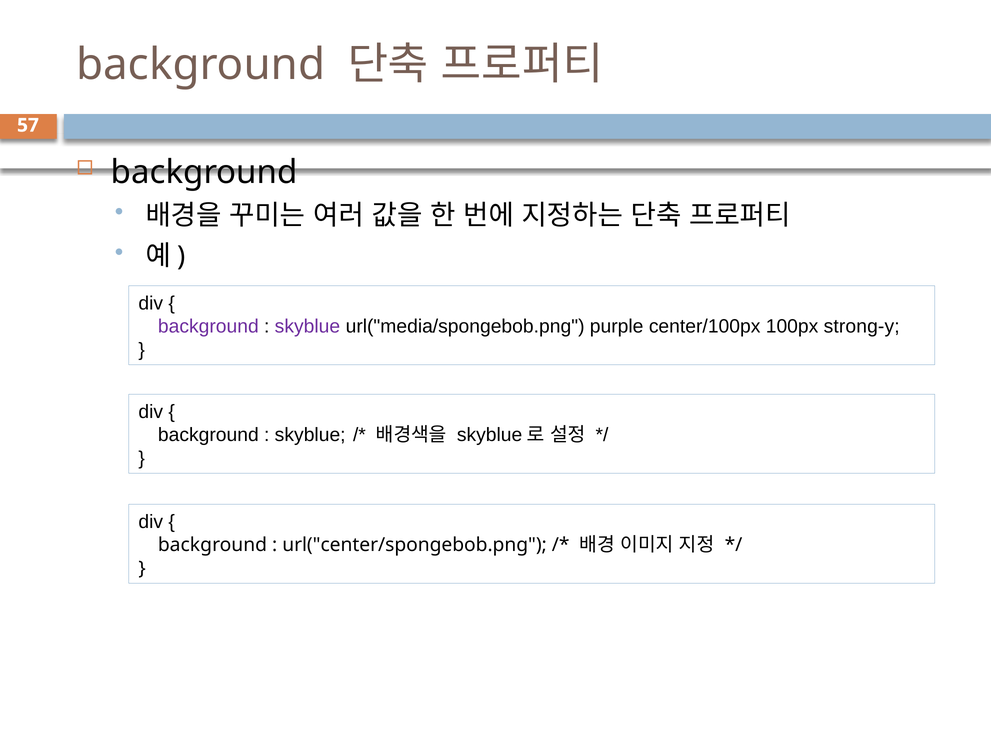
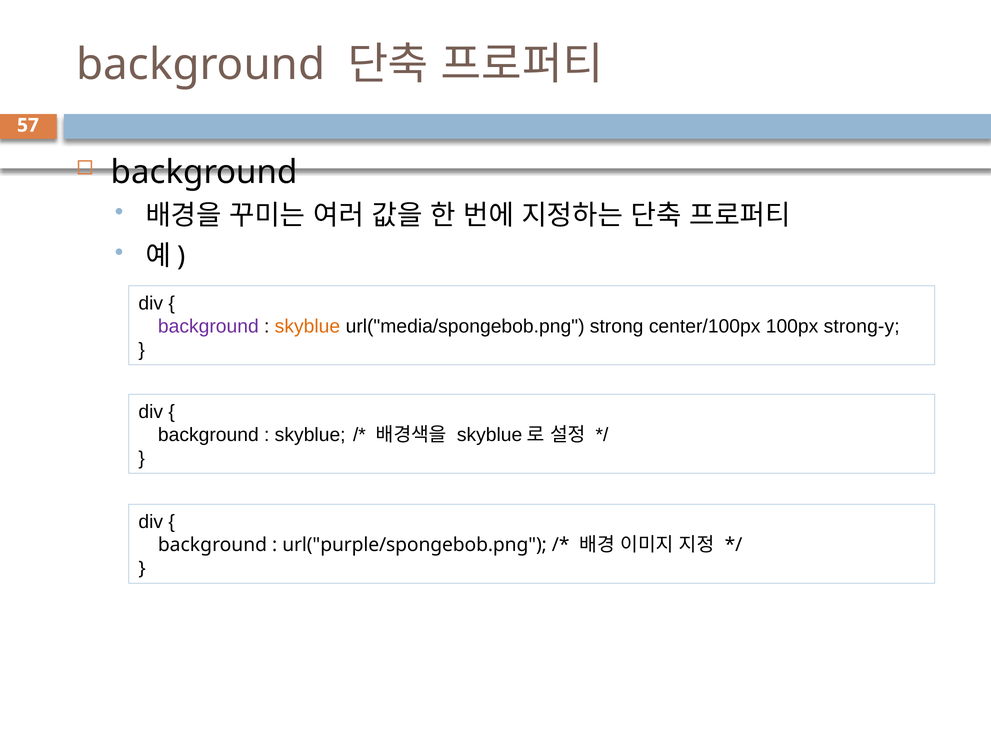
skyblue colour: purple -> orange (307, 327)
purple: purple -> strong (617, 327)
url("center/spongebob.png: url("center/spongebob.png -> url("purple/spongebob.png (415, 545)
